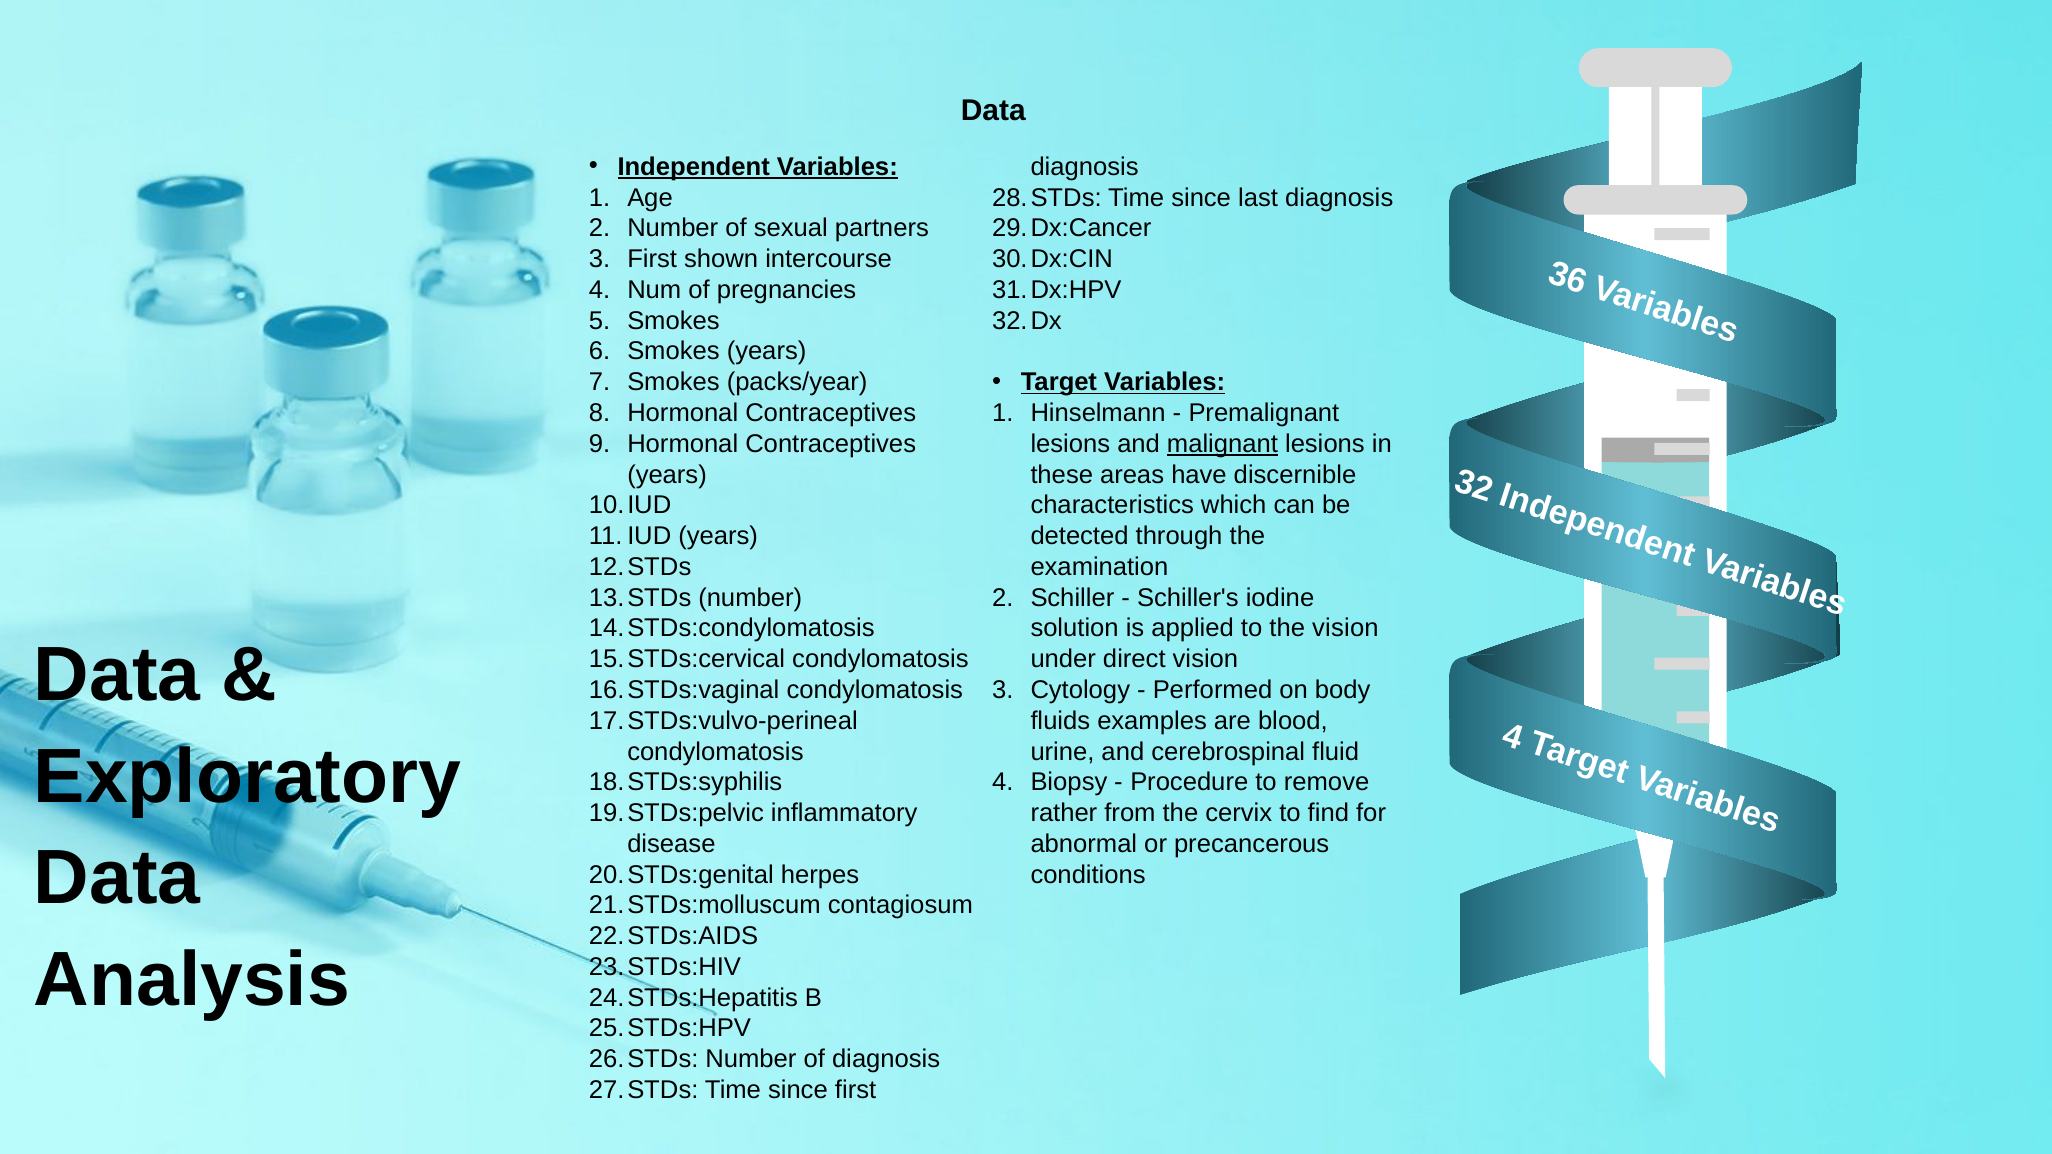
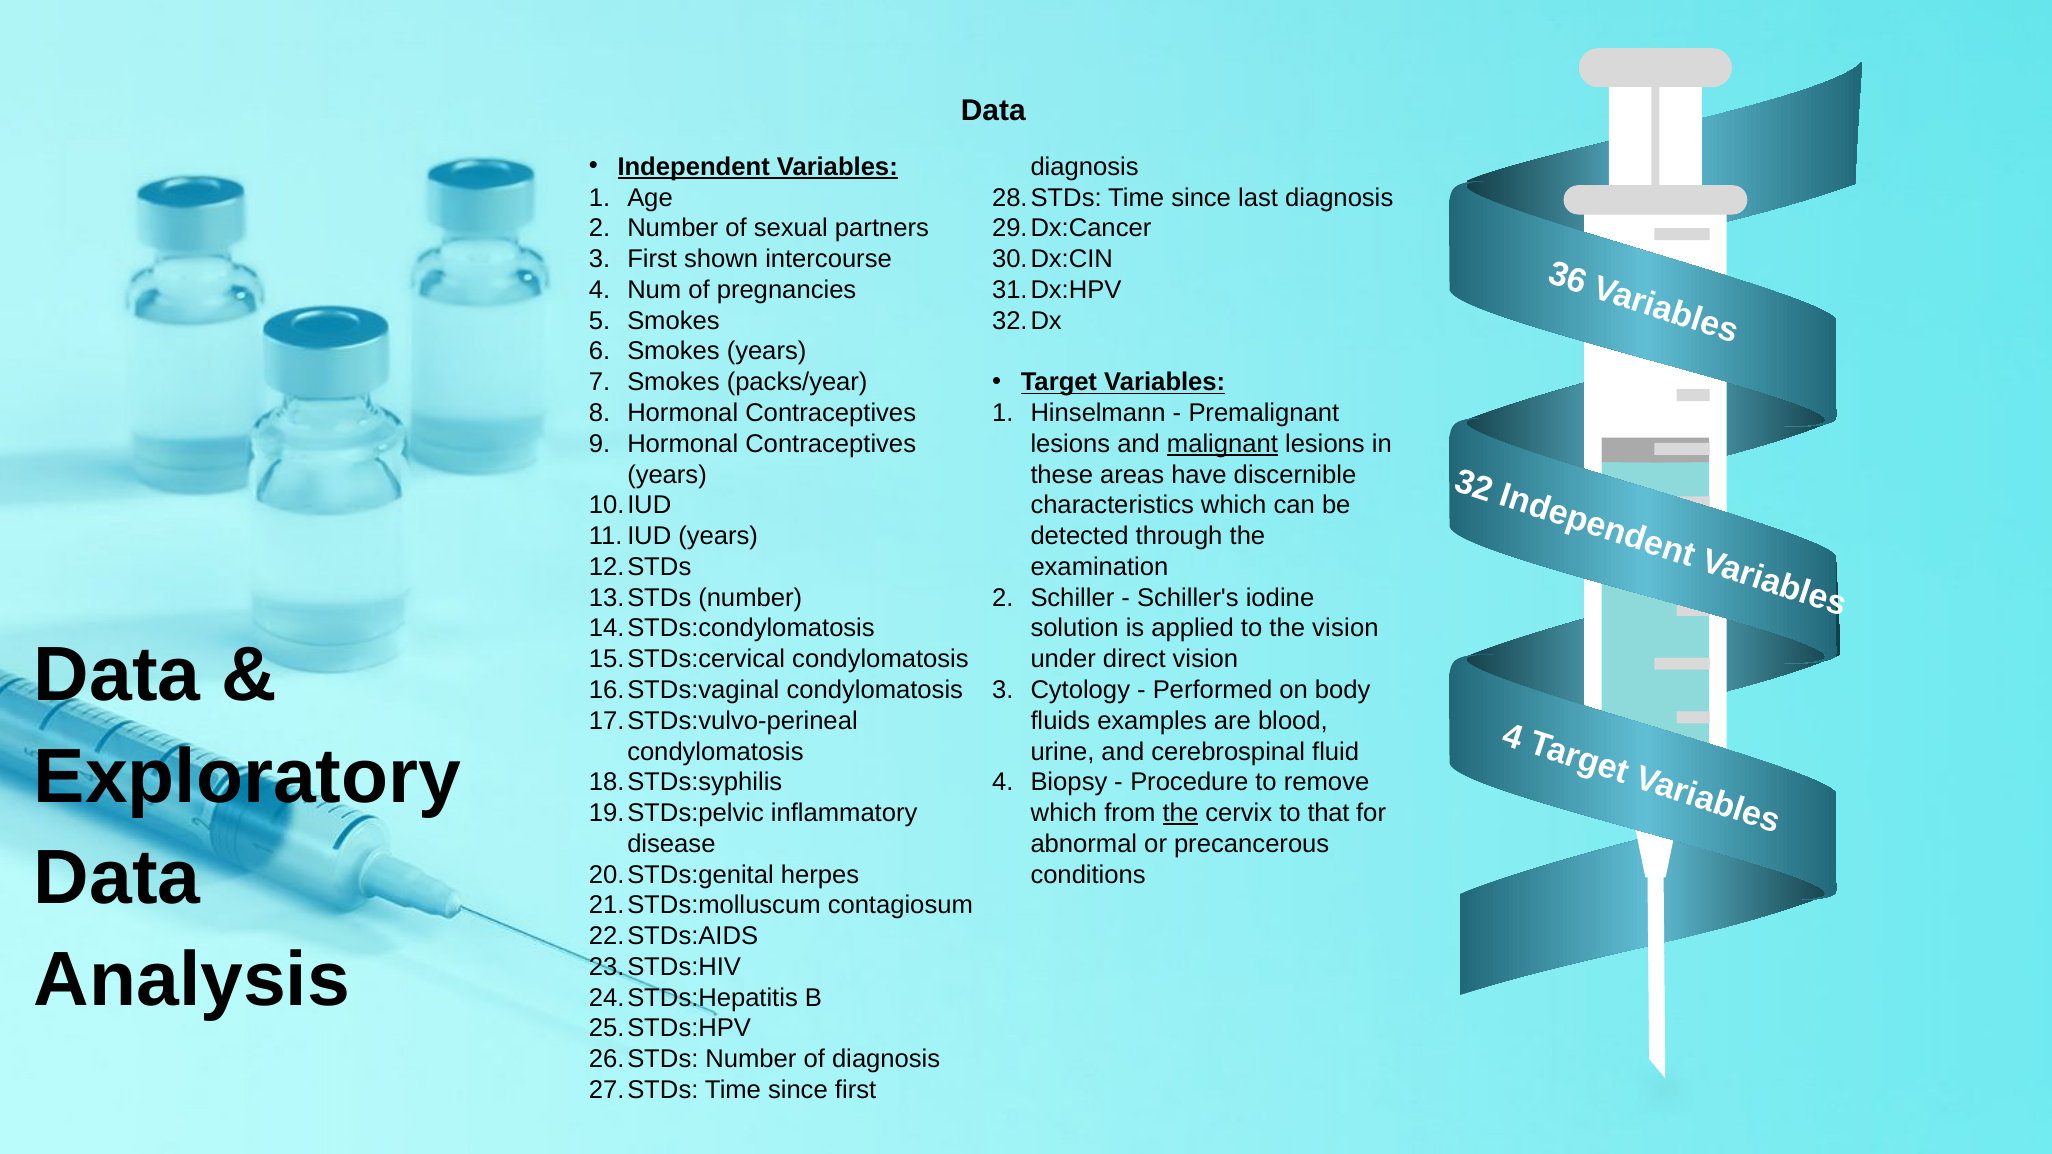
rather: rather -> which (1064, 813)
the underline: none -> present (1180, 813)
find: find -> that (1329, 813)
